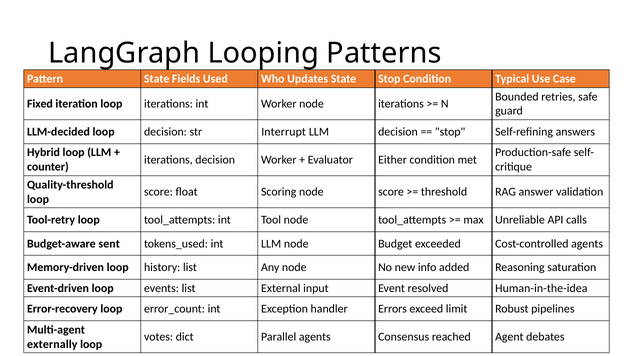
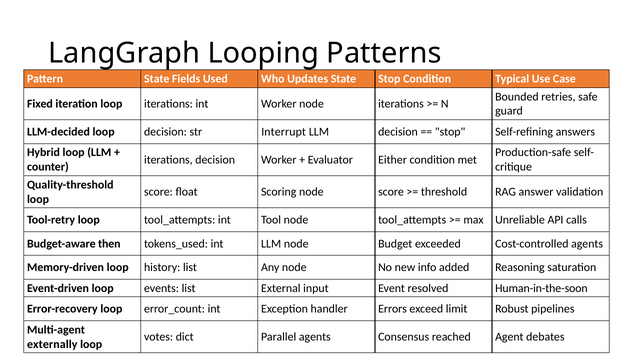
sent: sent -> then (109, 244)
Human-in-the-idea: Human-in-the-idea -> Human-in-the-soon (541, 288)
